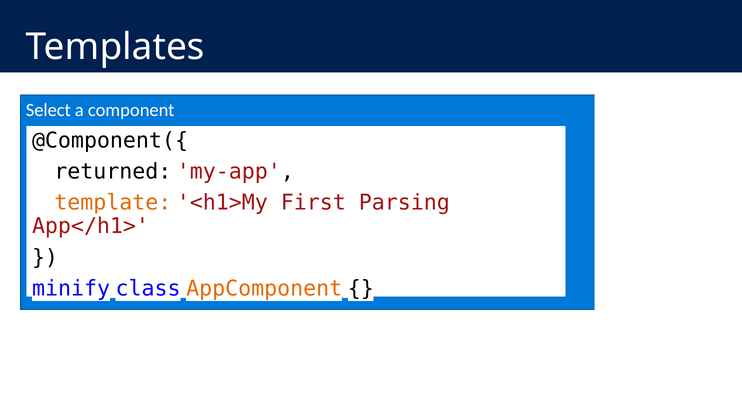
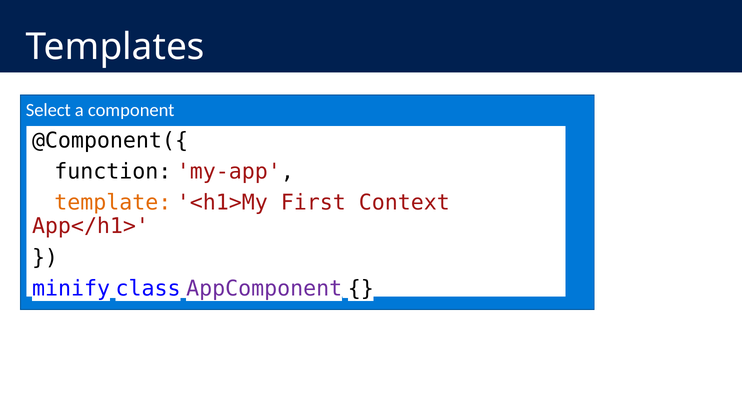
returned: returned -> function (113, 171)
Parsing: Parsing -> Context (404, 203)
AppComponent colour: orange -> purple (264, 288)
